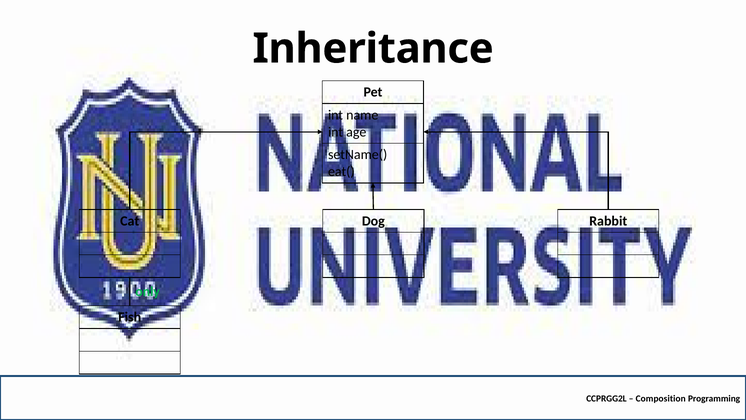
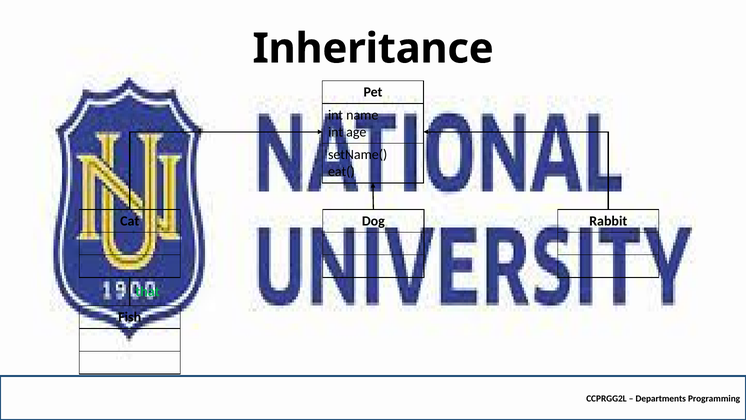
only: only -> that (148, 291)
Composition: Composition -> Departments (661, 398)
